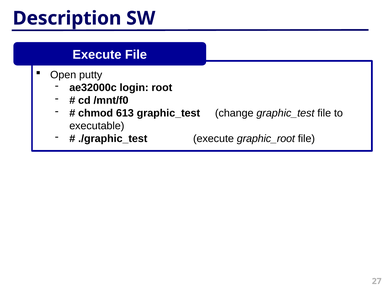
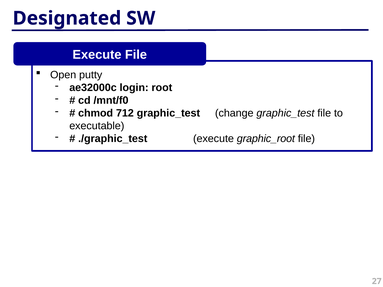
Description: Description -> Designated (67, 18)
613: 613 -> 712 (125, 113)
